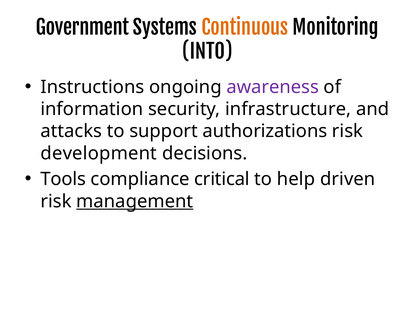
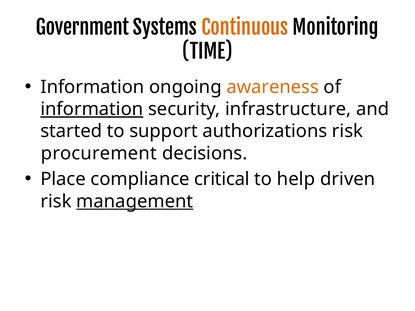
INTO: INTO -> TIME (208, 52)
Instructions: Instructions -> Information (92, 87)
awareness colour: purple -> orange (273, 87)
information underline: none -> present (92, 109)
attacks: attacks -> started (71, 131)
development: development -> procurement (99, 153)
Tools: Tools -> Place (63, 179)
